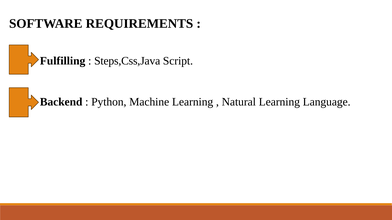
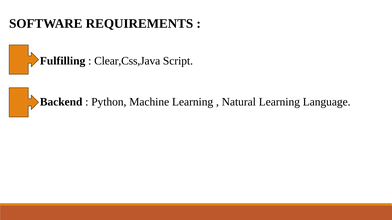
Steps,Css,Java: Steps,Css,Java -> Clear,Css,Java (127, 61)
